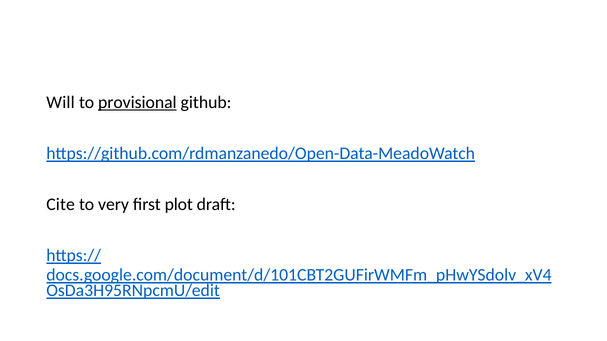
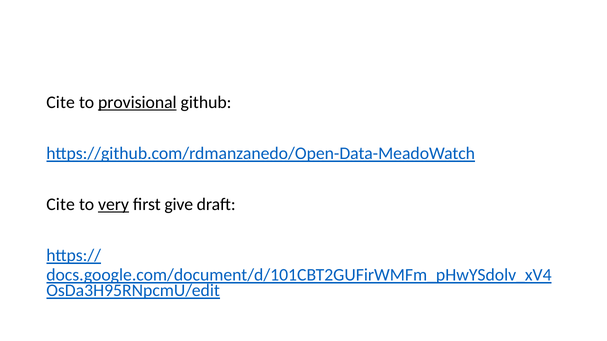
Will: Will -> Cite (61, 103)
very underline: none -> present (114, 205)
plot: plot -> give (179, 205)
